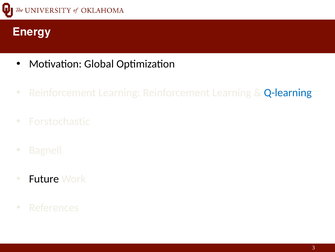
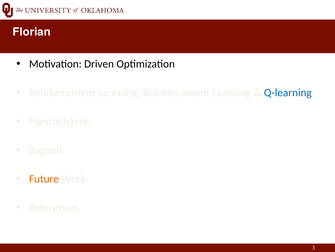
Energy: Energy -> Florian (32, 32)
Global: Global -> Driven (99, 64)
Future colour: black -> orange (44, 178)
